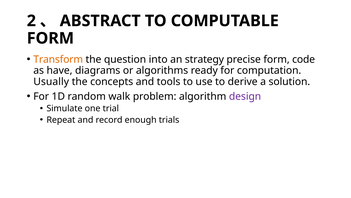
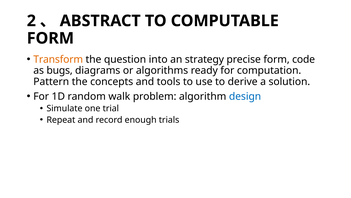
have: have -> bugs (60, 70)
Usually: Usually -> Pattern (51, 81)
design colour: purple -> blue (245, 96)
